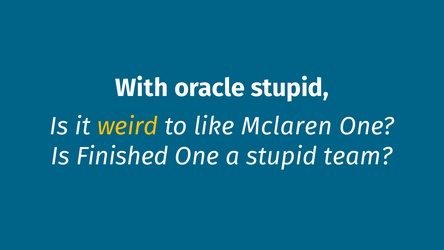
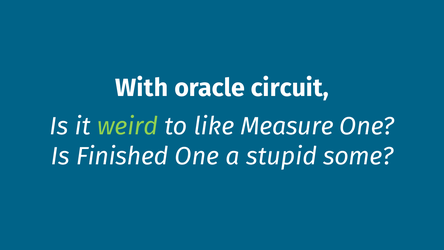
oracle stupid: stupid -> circuit (290, 88)
weird colour: yellow -> light green (128, 126)
Mclaren: Mclaren -> Measure (287, 126)
team: team -> some (358, 156)
